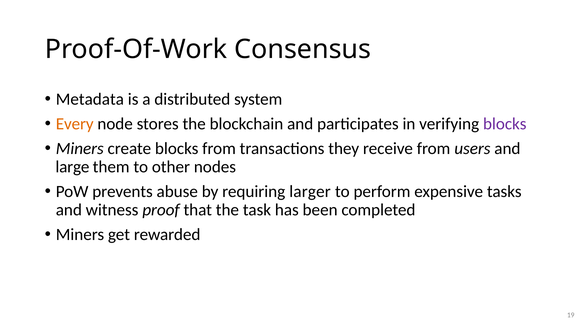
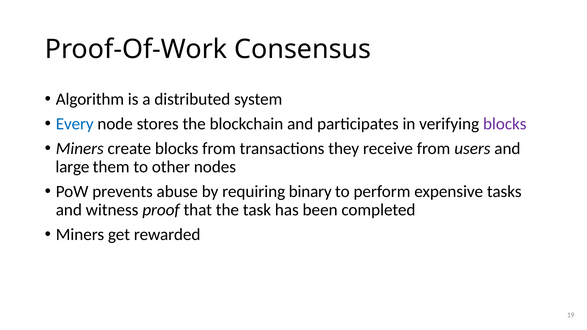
Metadata: Metadata -> Algorithm (90, 99)
Every colour: orange -> blue (75, 124)
larger: larger -> binary (310, 192)
